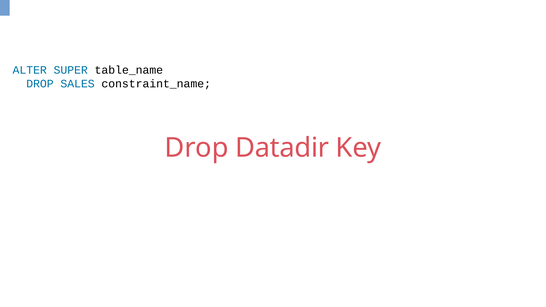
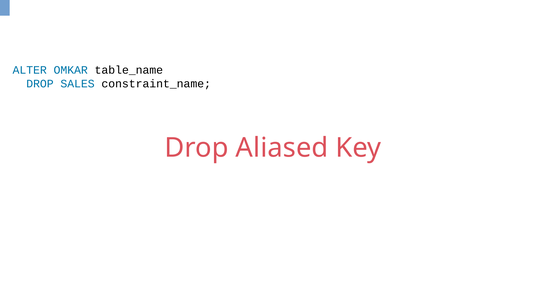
SUPER: SUPER -> OMKAR (71, 70)
Datadir: Datadir -> Aliased (282, 148)
